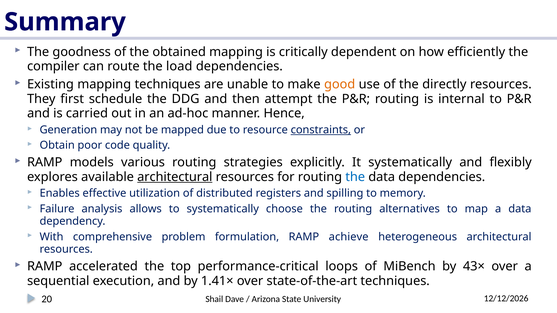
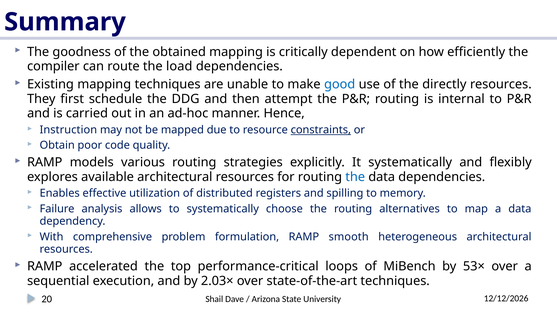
good colour: orange -> blue (340, 84)
Generation: Generation -> Instruction (68, 130)
architectural underline: present -> none (175, 177)
achieve: achieve -> smooth (349, 237)
43×: 43× -> 53× (474, 267)
1.41×: 1.41× -> 2.03× (217, 281)
